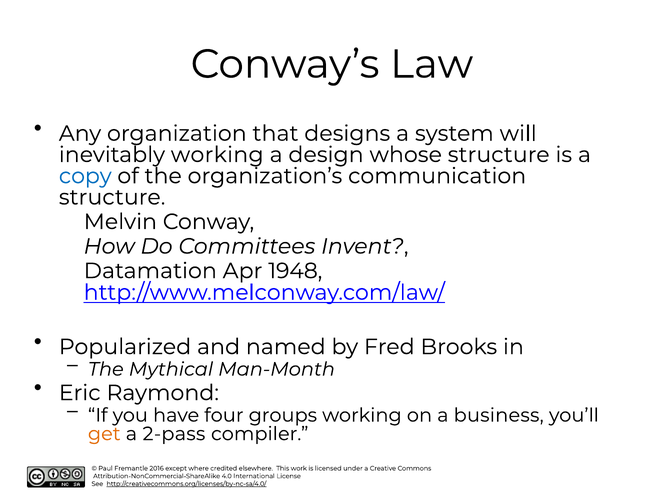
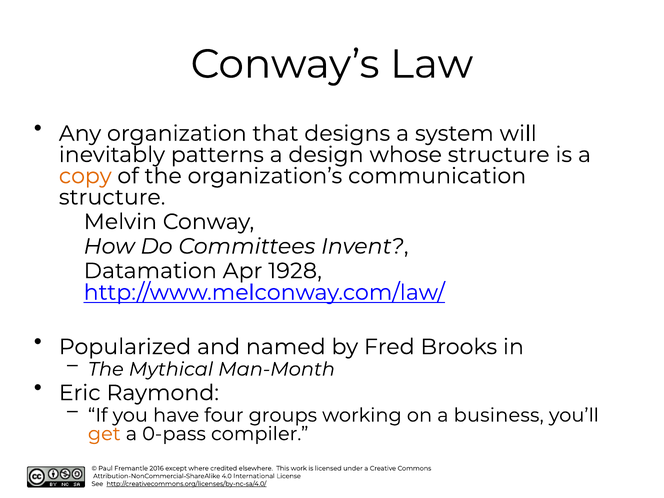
inevitably working: working -> patterns (217, 155)
copy colour: blue -> orange (85, 176)
1948: 1948 -> 1928 (295, 271)
2-pass: 2-pass -> 0-pass (174, 434)
